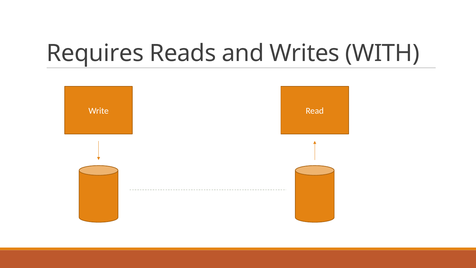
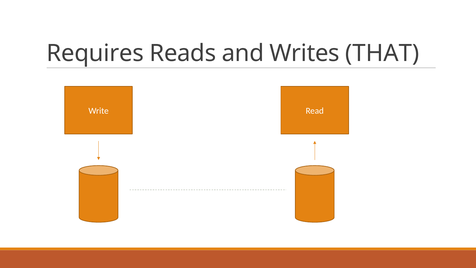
WITH: WITH -> THAT (382, 53)
